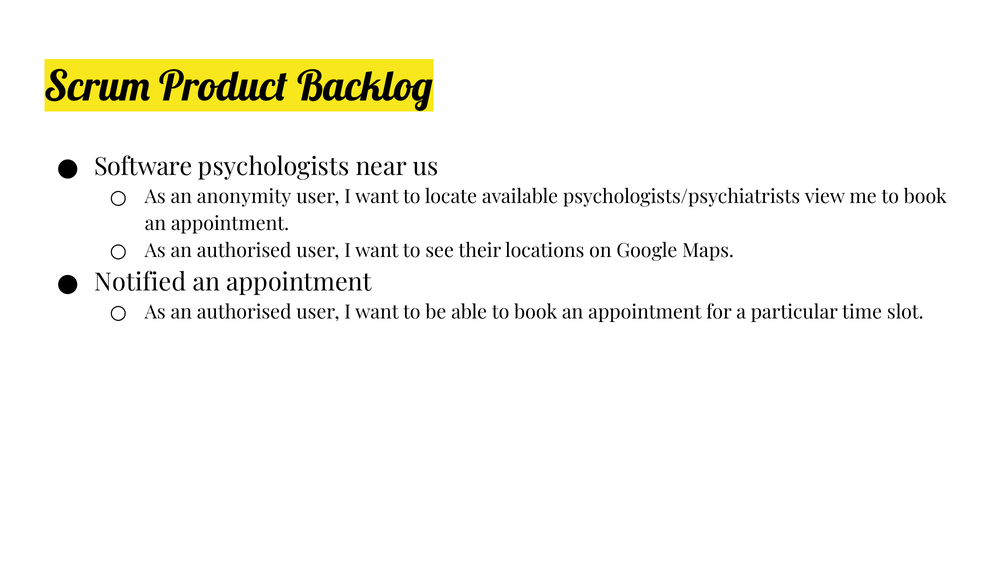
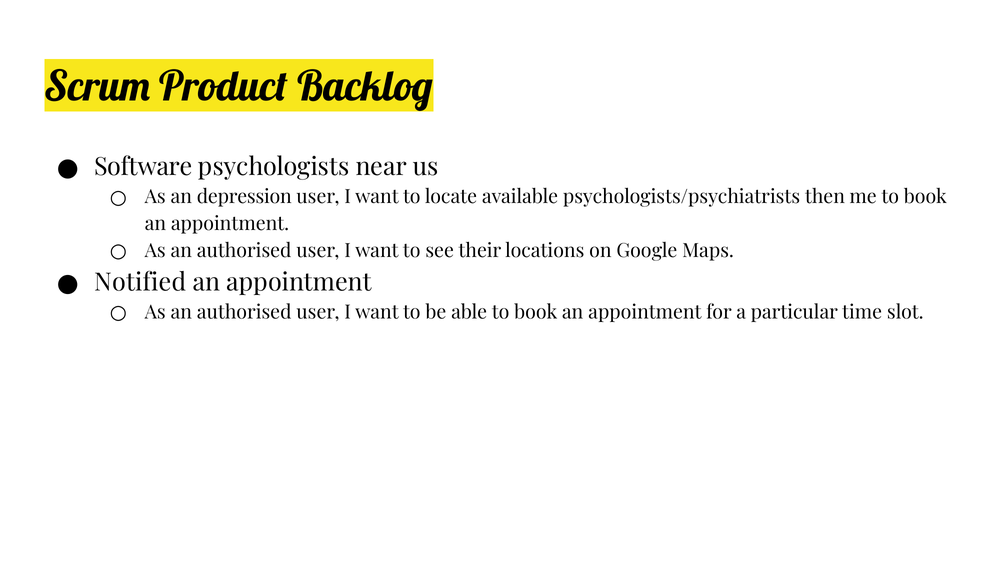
anonymity: anonymity -> depression (244, 197)
view: view -> then (825, 197)
